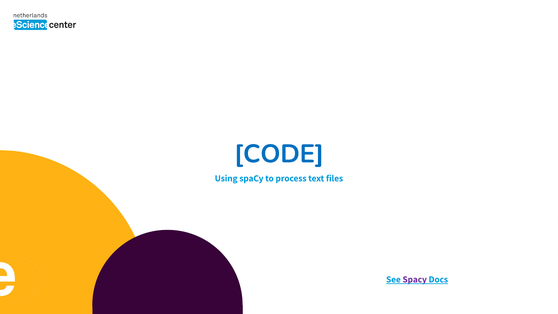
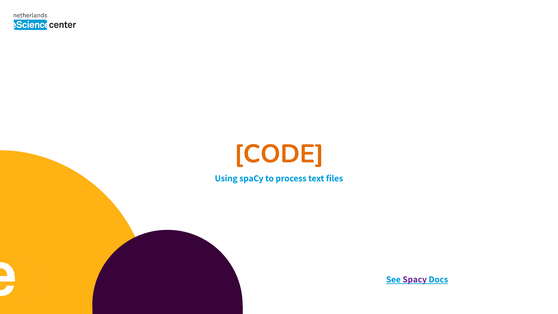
CODE colour: blue -> orange (279, 154)
